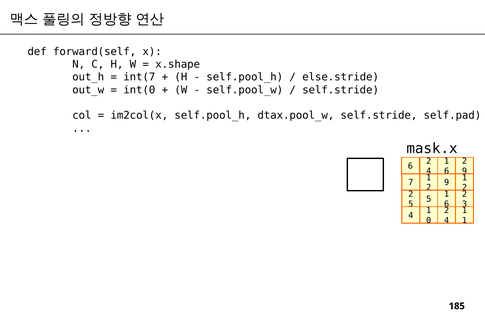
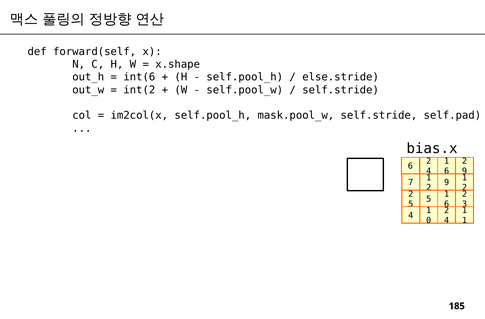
int(7: int(7 -> int(6 (139, 77)
int(0: int(0 -> int(2 (139, 90)
dtax.pool_w: dtax.pool_w -> mask.pool_w (296, 115)
mask.x: mask.x -> bias.x (432, 148)
